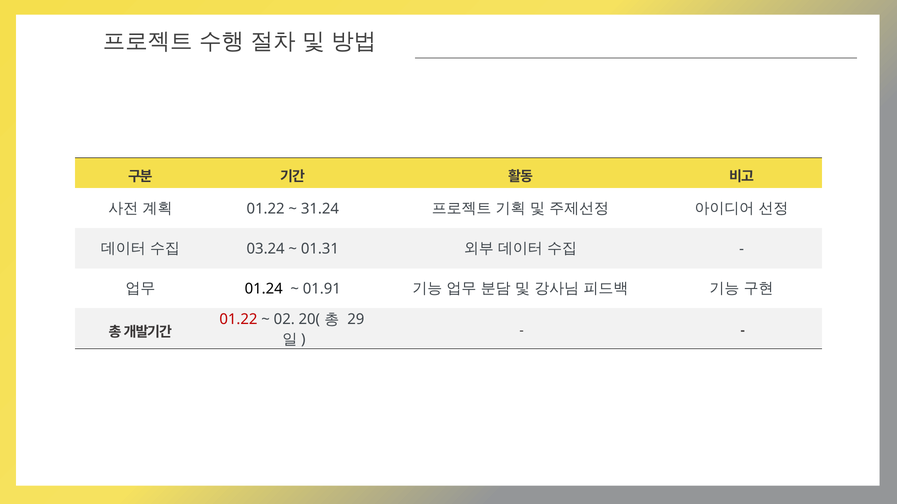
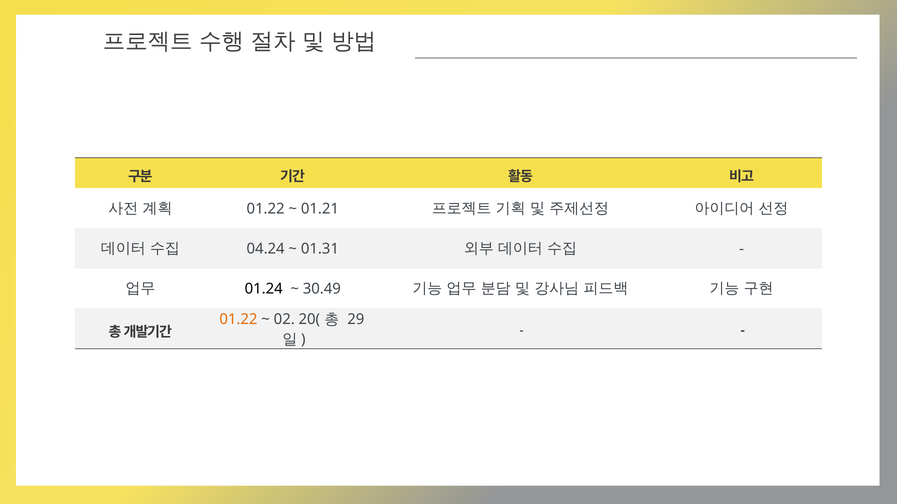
31.24: 31.24 -> 01.21 (320, 209)
03.24: 03.24 -> 04.24 (266, 249)
01.91: 01.91 -> 30.49 (322, 289)
01.22 colour: red -> orange (238, 320)
